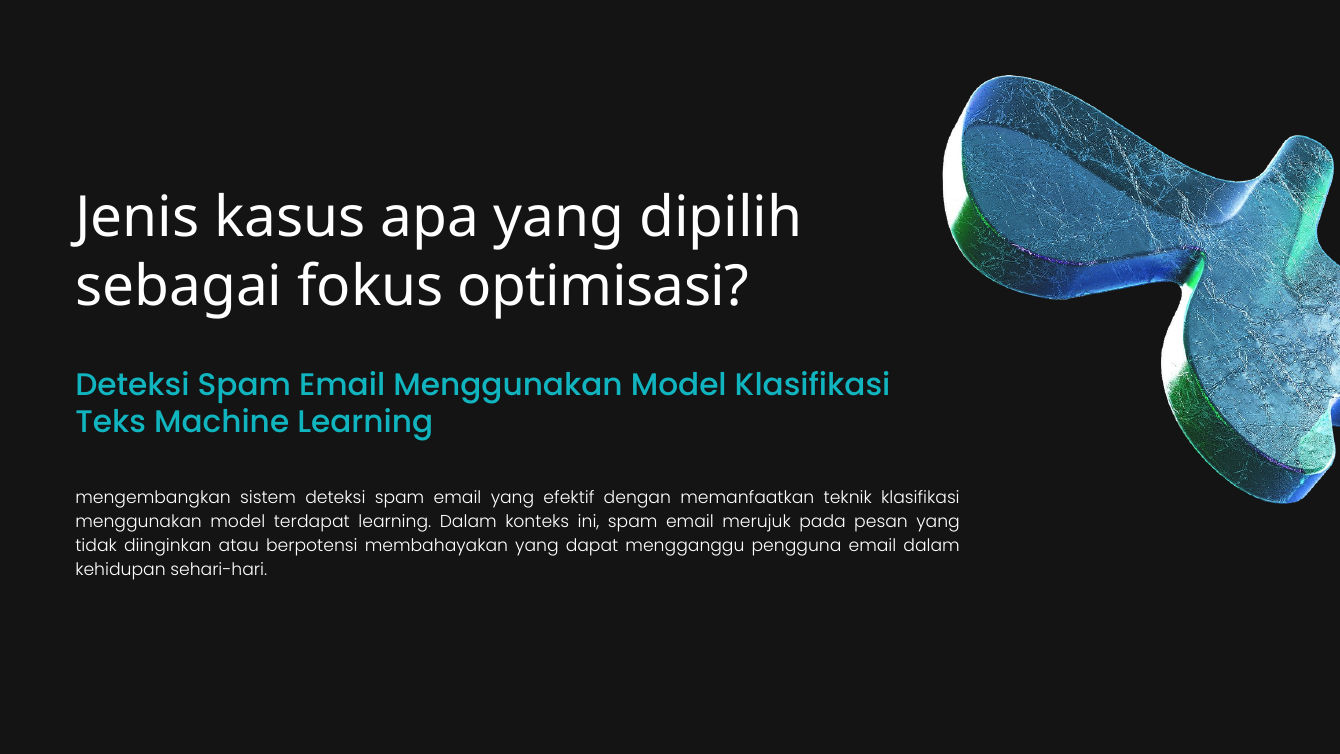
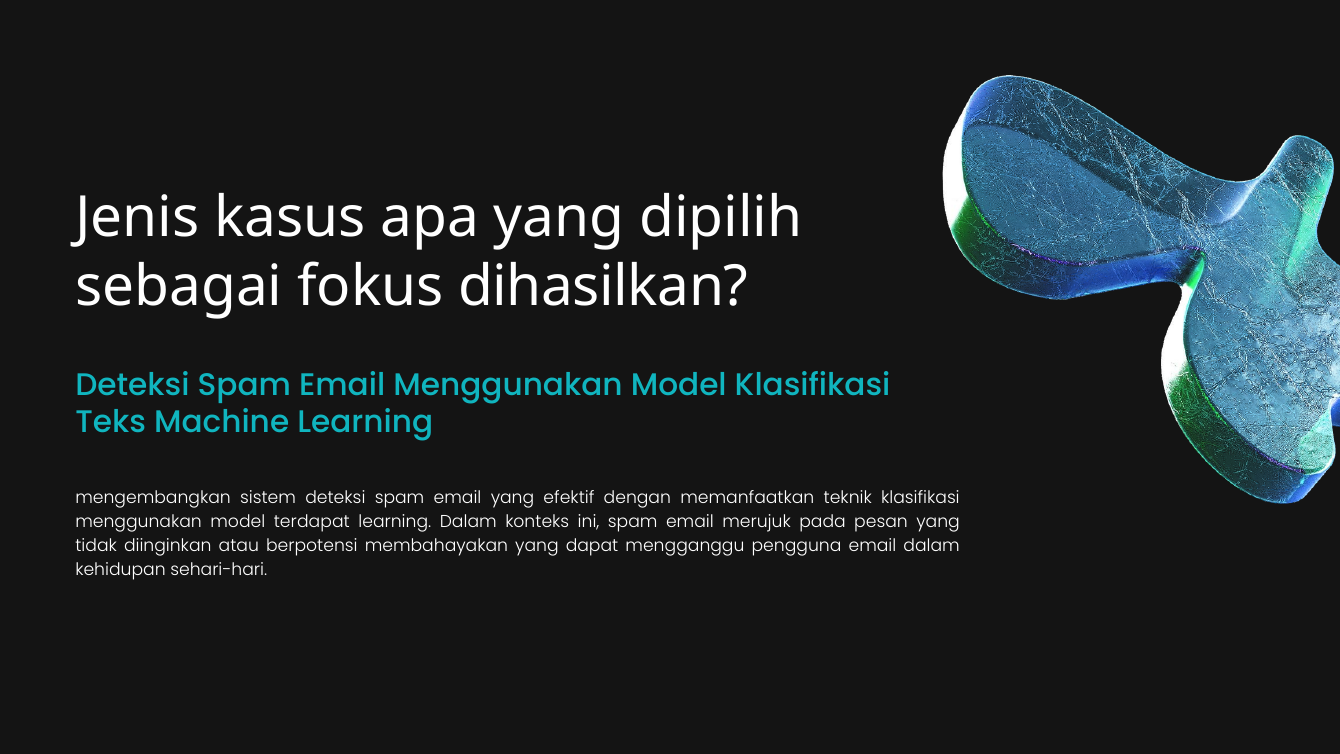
optimisasi: optimisasi -> dihasilkan (603, 286)
